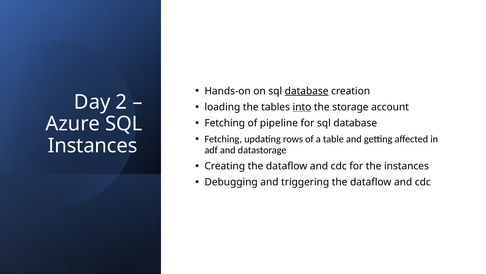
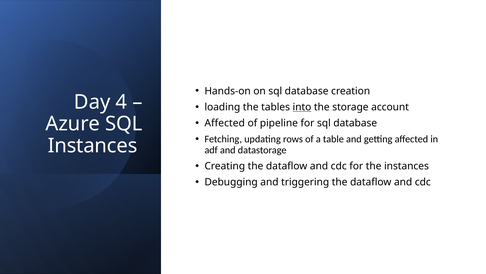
database underline: present -> none (307, 91)
2: 2 -> 4 (121, 102)
Fetching: Fetching -> Affected (225, 123)
